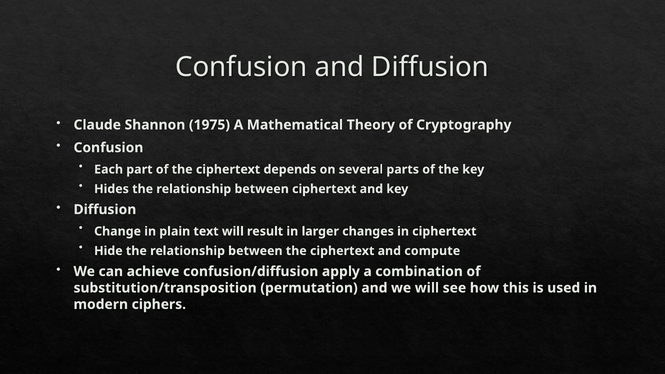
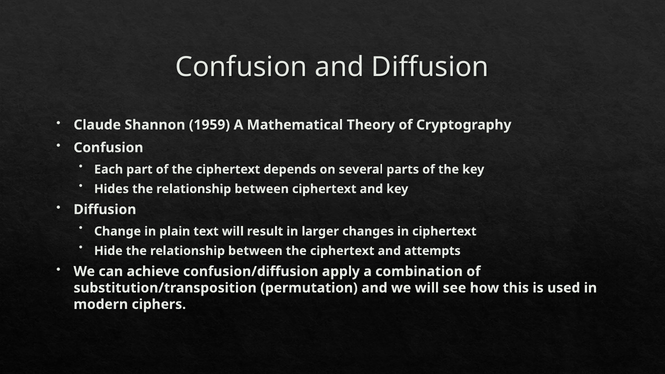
1975: 1975 -> 1959 (209, 125)
compute: compute -> attempts (432, 251)
